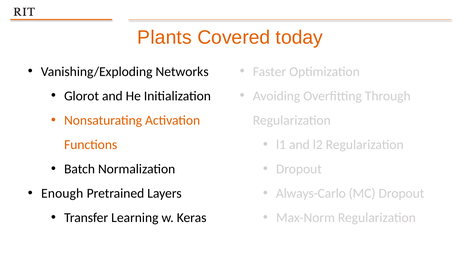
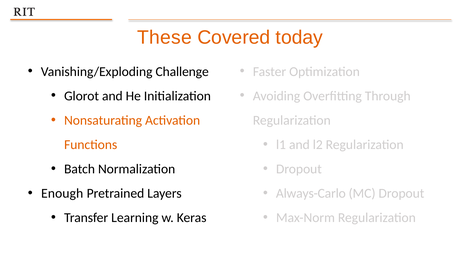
Plants: Plants -> These (165, 38)
Networks: Networks -> Challenge (182, 72)
